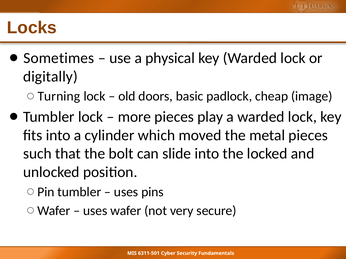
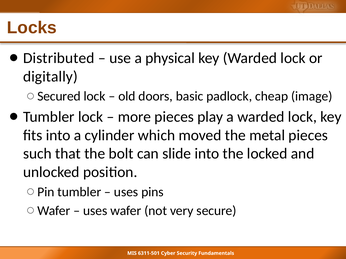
Sometimes: Sometimes -> Distributed (59, 58)
Turning: Turning -> Secured (59, 96)
